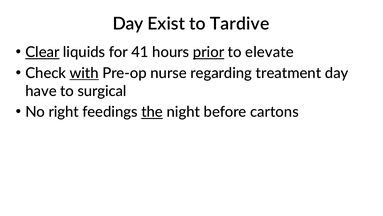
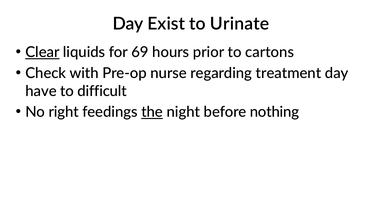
Tardive: Tardive -> Urinate (240, 24)
41: 41 -> 69 (140, 52)
prior underline: present -> none (209, 52)
elevate: elevate -> cartons (270, 52)
with underline: present -> none (84, 73)
surgical: surgical -> difficult (102, 91)
cartons: cartons -> nothing (274, 112)
